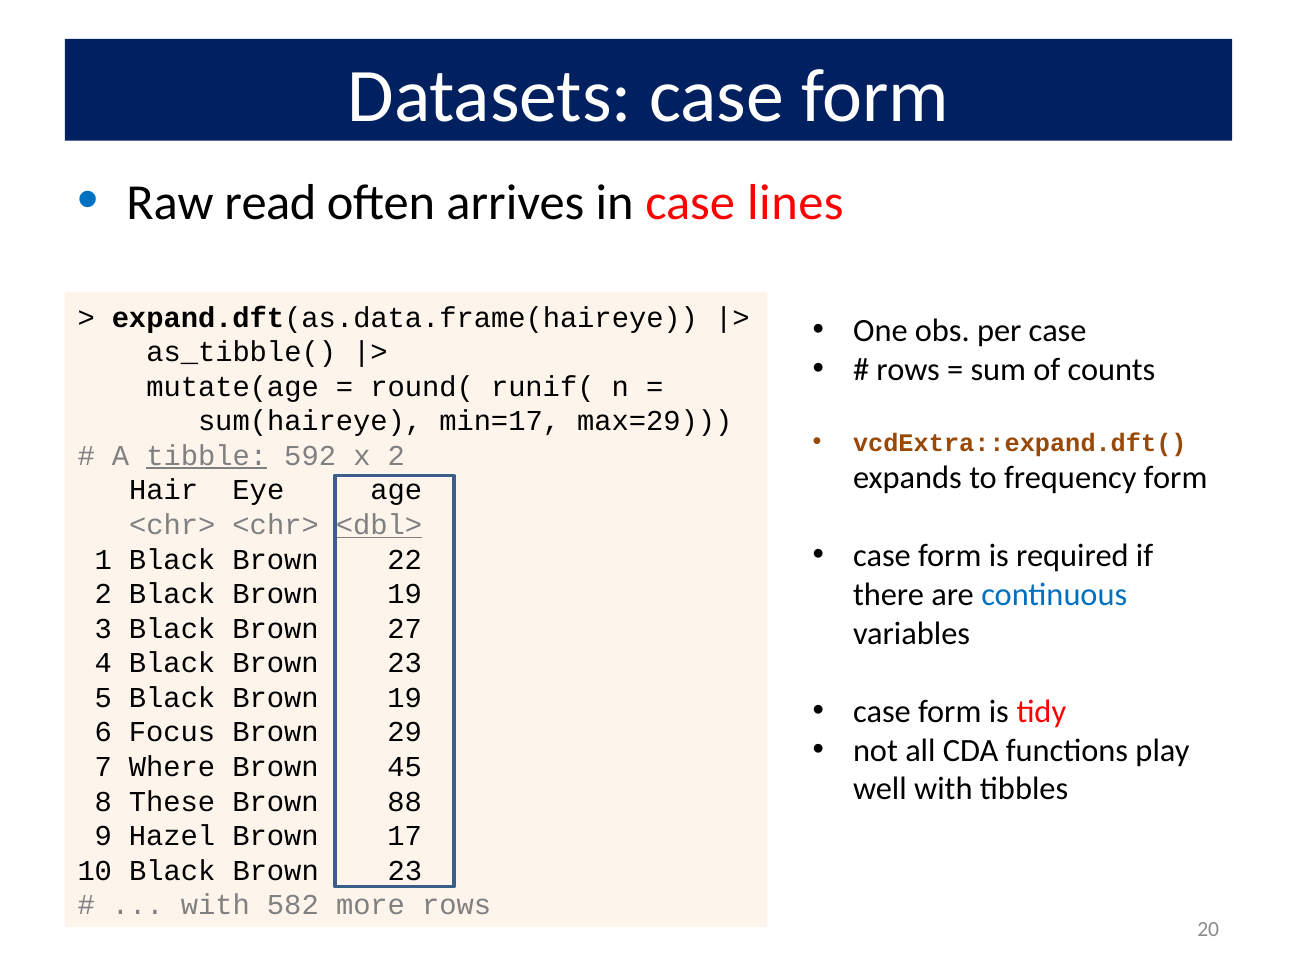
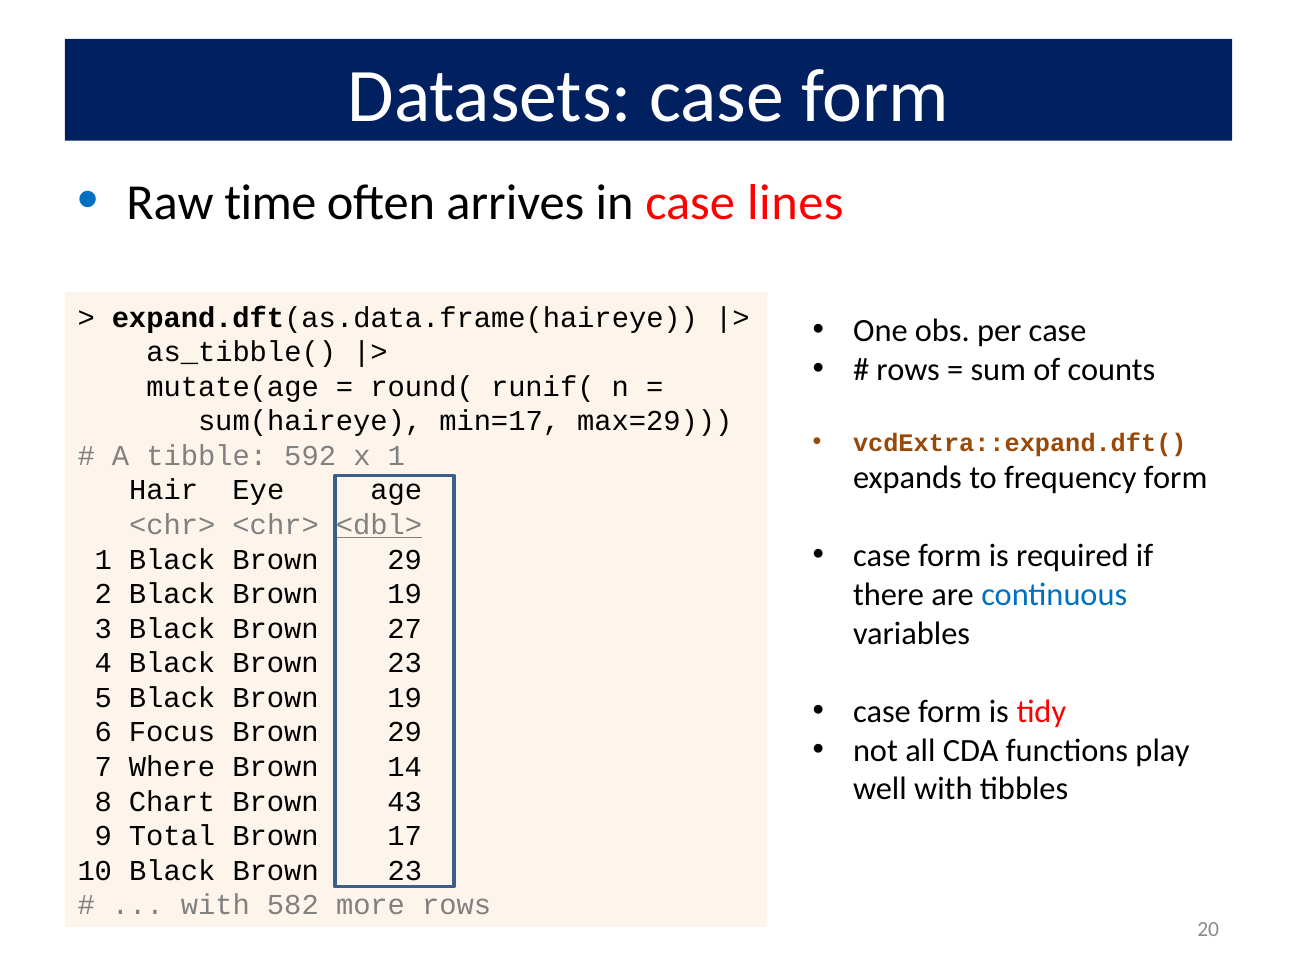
read: read -> time (270, 202)
tibble underline: present -> none (207, 456)
x 2: 2 -> 1 (396, 456)
Black Brown 22: 22 -> 29 (405, 559)
45: 45 -> 14 (405, 767)
These: These -> Chart (172, 801)
88: 88 -> 43 (405, 801)
Hazel: Hazel -> Total (172, 836)
